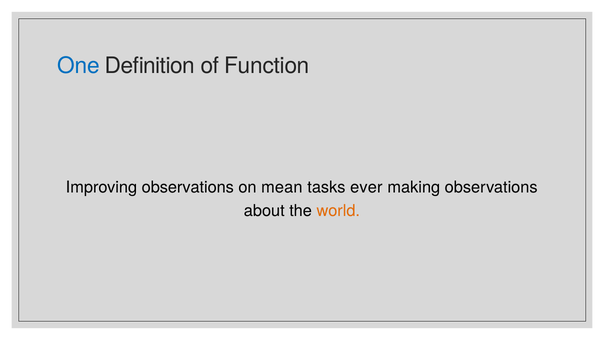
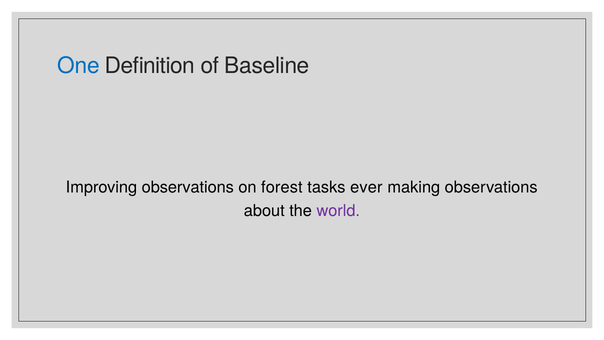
Function: Function -> Baseline (267, 66)
mean: mean -> forest (282, 187)
world colour: orange -> purple (338, 211)
